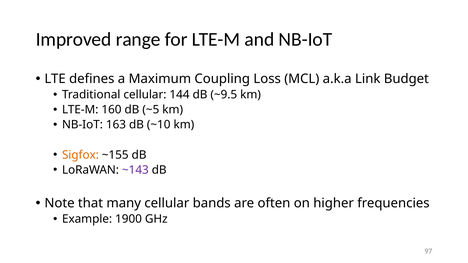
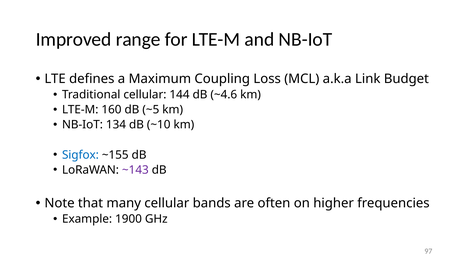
~9.5: ~9.5 -> ~4.6 (224, 95)
163: 163 -> 134 (116, 125)
Sigfox colour: orange -> blue (80, 155)
